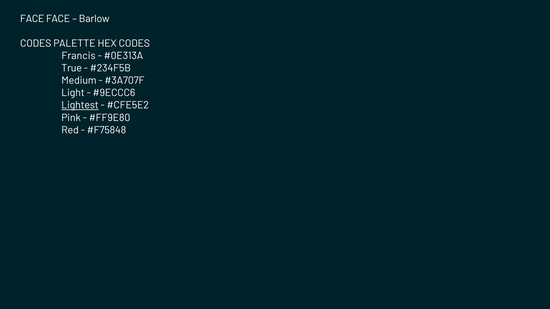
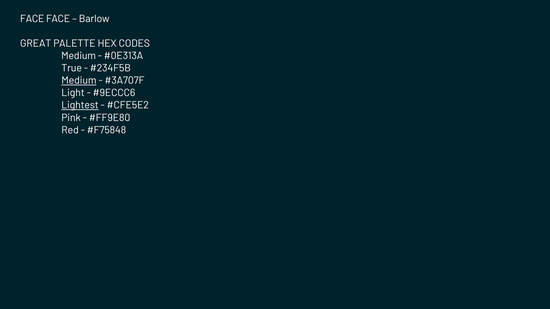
CODES: CODES -> GREAT (36, 43)
Francis: Francis -> Medium (79, 56)
Medium underline: none -> present (79, 81)
